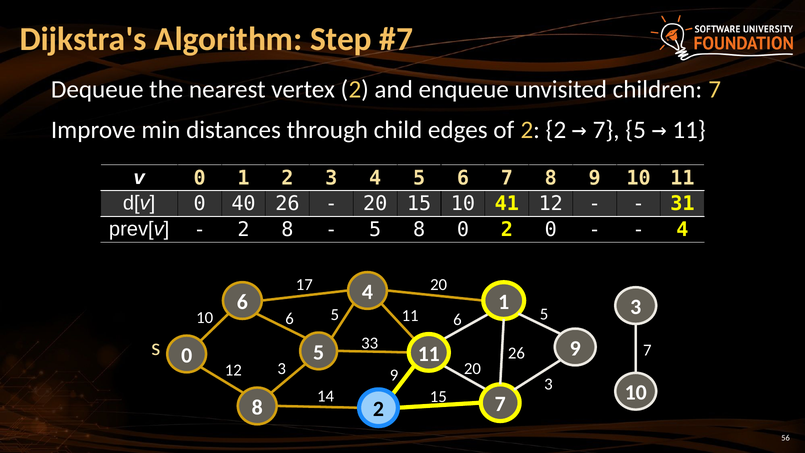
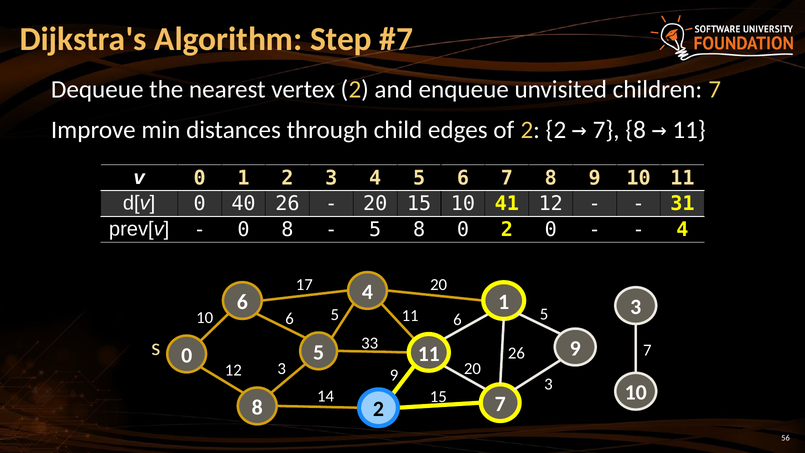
5: 5 -> 8 (636, 130)
2: 2 -> 0 (244, 230)
